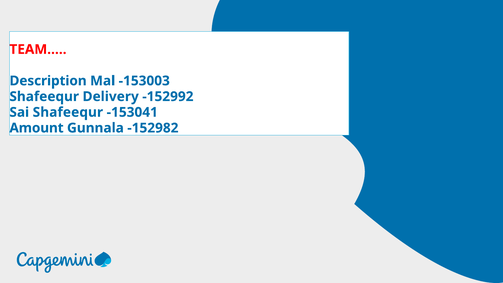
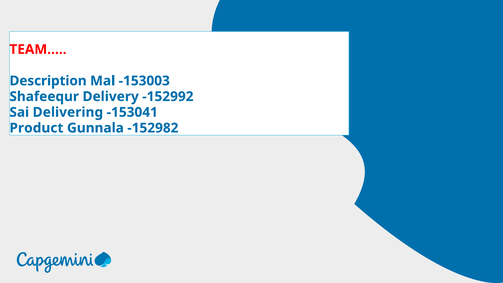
Sai Shafeequr: Shafeequr -> Delivering (68, 112)
Amount: Amount -> Product (36, 128)
